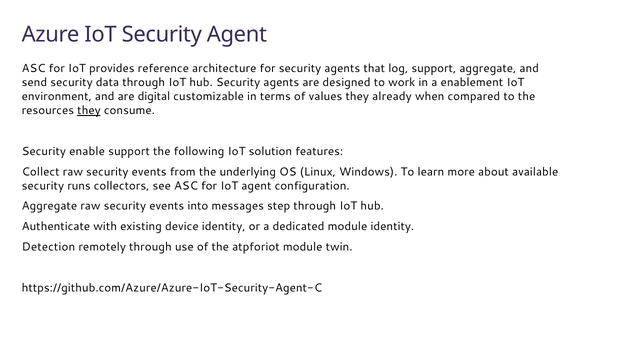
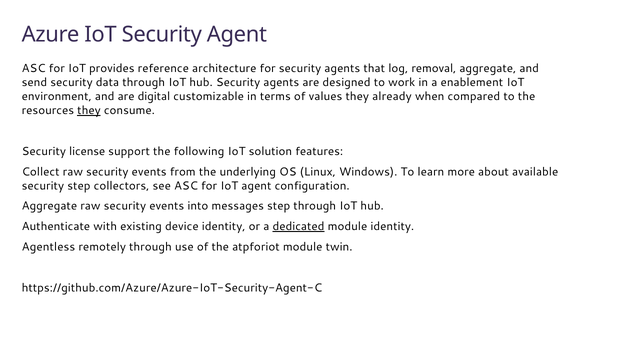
log support: support -> removal (434, 69)
enable: enable -> license (87, 151)
security runs: runs -> step (79, 186)
dedicated underline: none -> present (299, 227)
Detection: Detection -> Agentless (48, 247)
